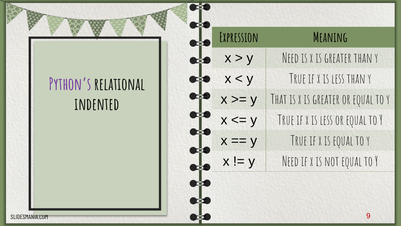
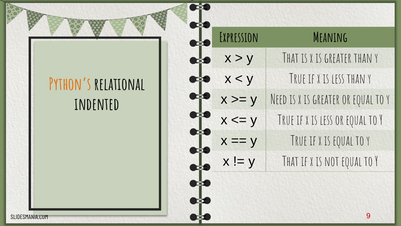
Need: Need -> That (291, 58)
Python’s colour: purple -> orange (70, 85)
That: That -> Need (279, 100)
Need: Need -> That (290, 161)
